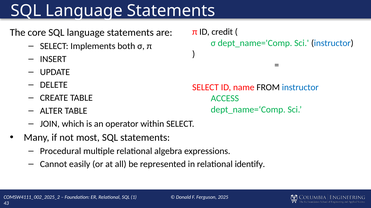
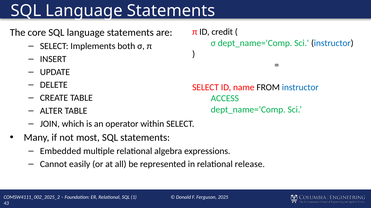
Procedural: Procedural -> Embedded (61, 152)
identify: identify -> release (250, 165)
